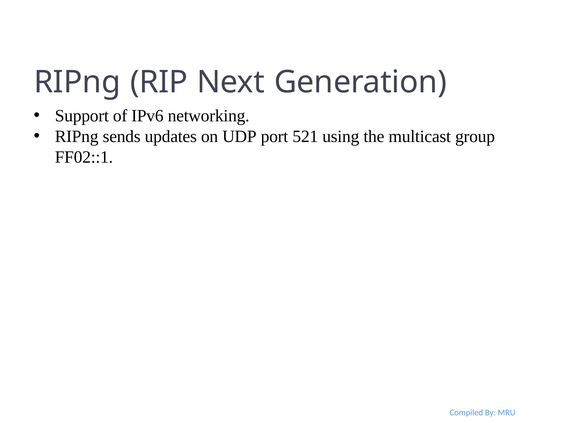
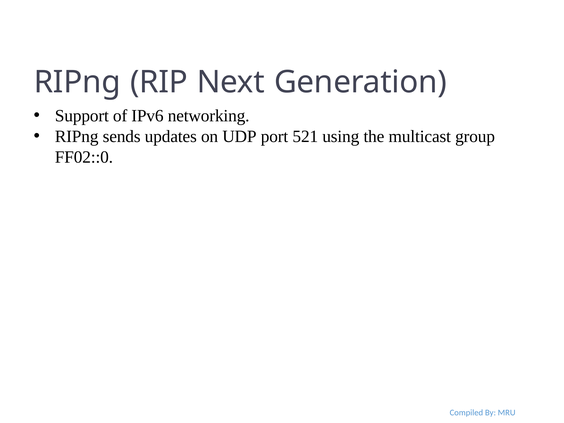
FF02::1: FF02::1 -> FF02::0 (84, 157)
